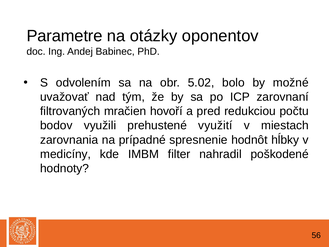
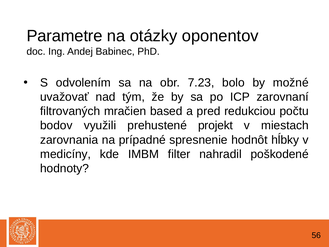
5.02: 5.02 -> 7.23 (201, 83)
hovoří: hovoří -> based (166, 111)
využití: využití -> projekt (215, 125)
